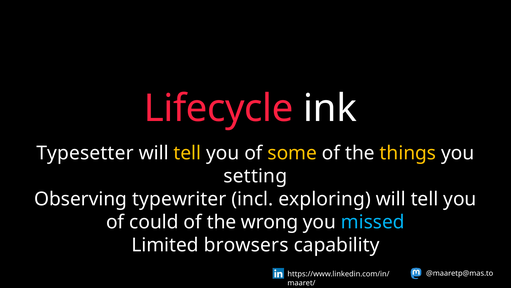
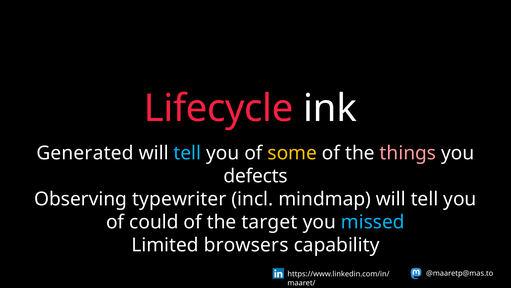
Typesetter: Typesetter -> Generated (85, 153)
tell colour: yellow -> light blue (187, 153)
things colour: yellow -> pink (408, 153)
setting: setting -> defects (256, 176)
exploring: exploring -> mindmap (325, 199)
wrong: wrong -> target (269, 222)
